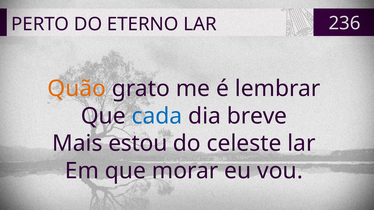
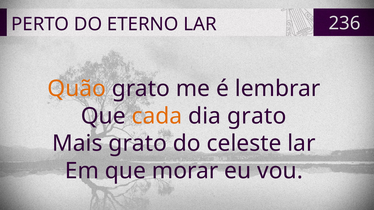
cada colour: blue -> orange (157, 116)
dia breve: breve -> grato (257, 116)
Mais estou: estou -> grato (138, 144)
